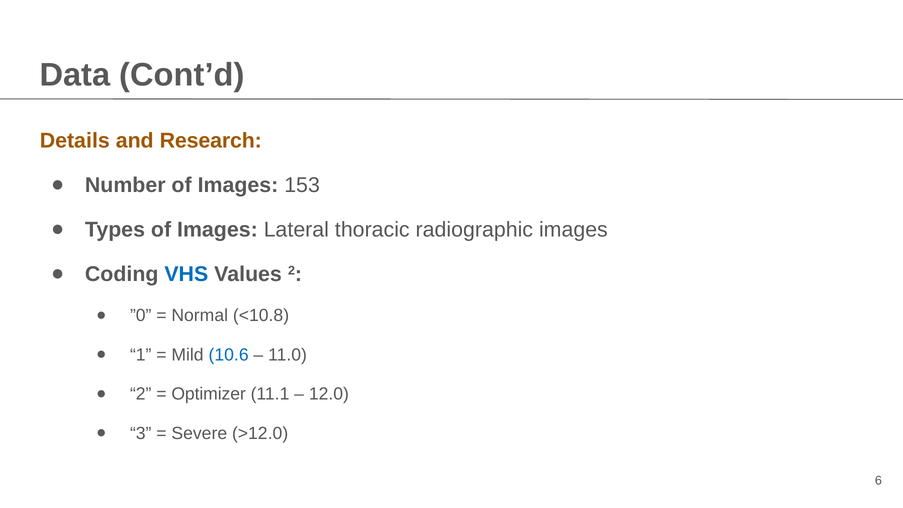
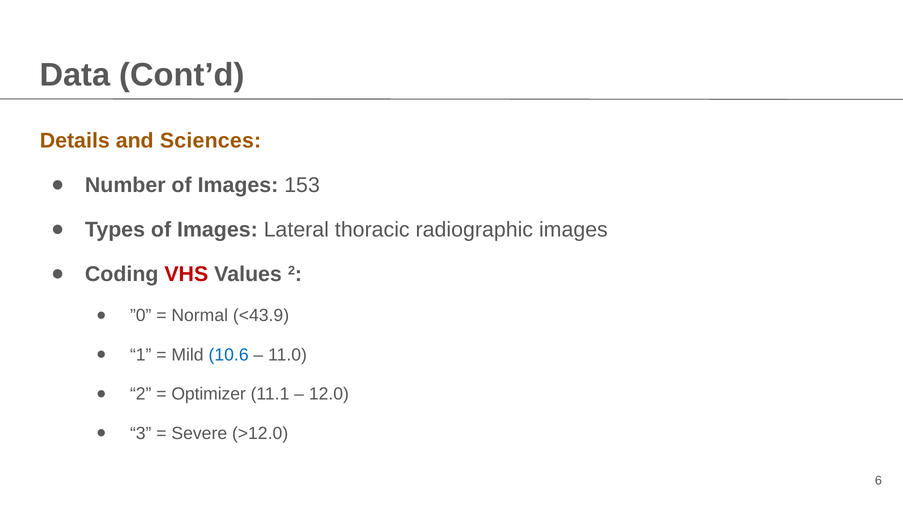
Research: Research -> Sciences (211, 141)
VHS colour: blue -> red (186, 274)
<10.8: <10.8 -> <43.9 (261, 315)
